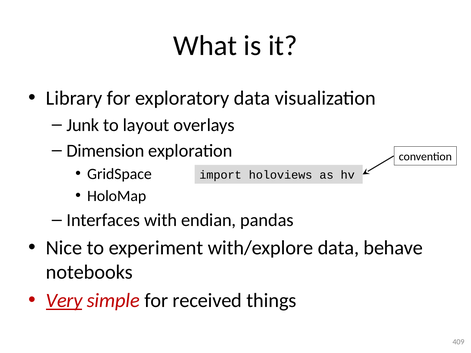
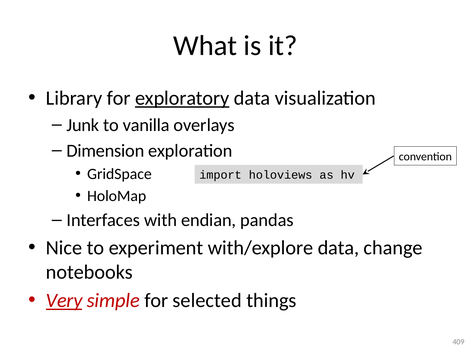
exploratory underline: none -> present (182, 98)
layout: layout -> vanilla (146, 125)
behave: behave -> change (393, 248)
received: received -> selected (207, 301)
